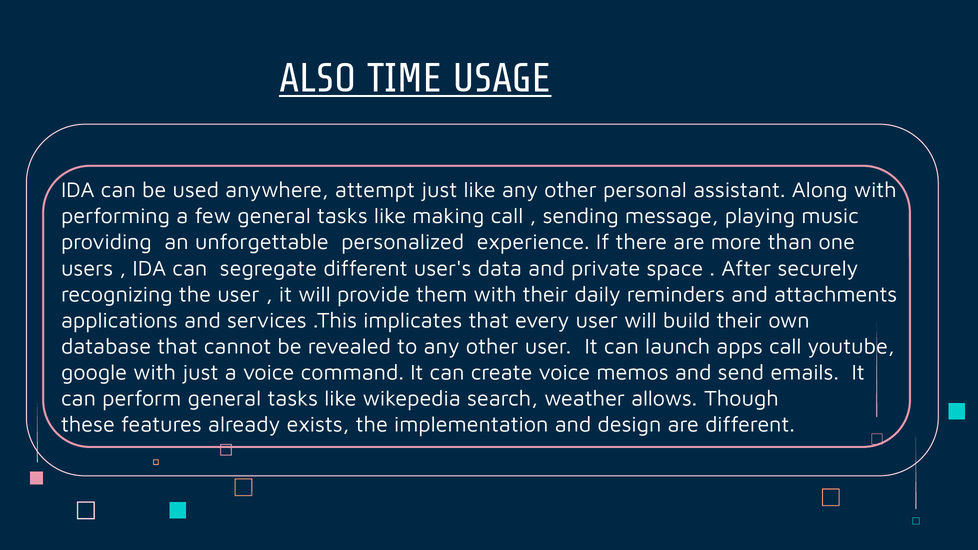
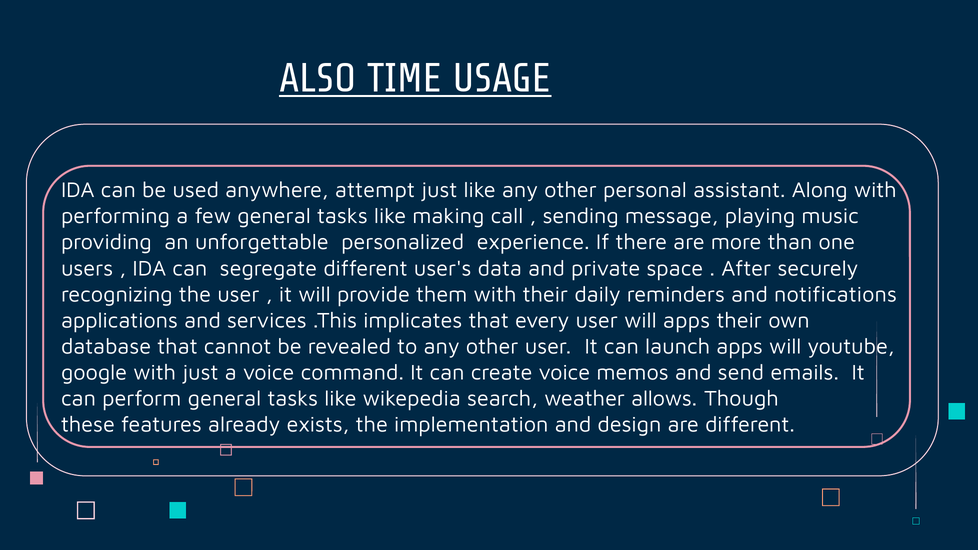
attachments: attachments -> notifications (836, 295)
will build: build -> apps (687, 321)
apps call: call -> will (785, 347)
